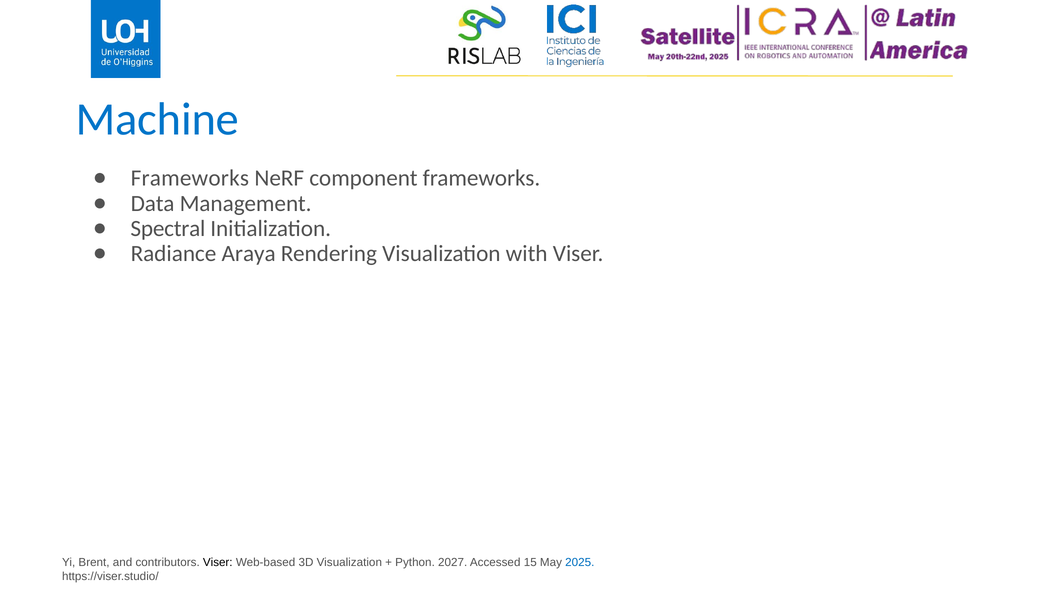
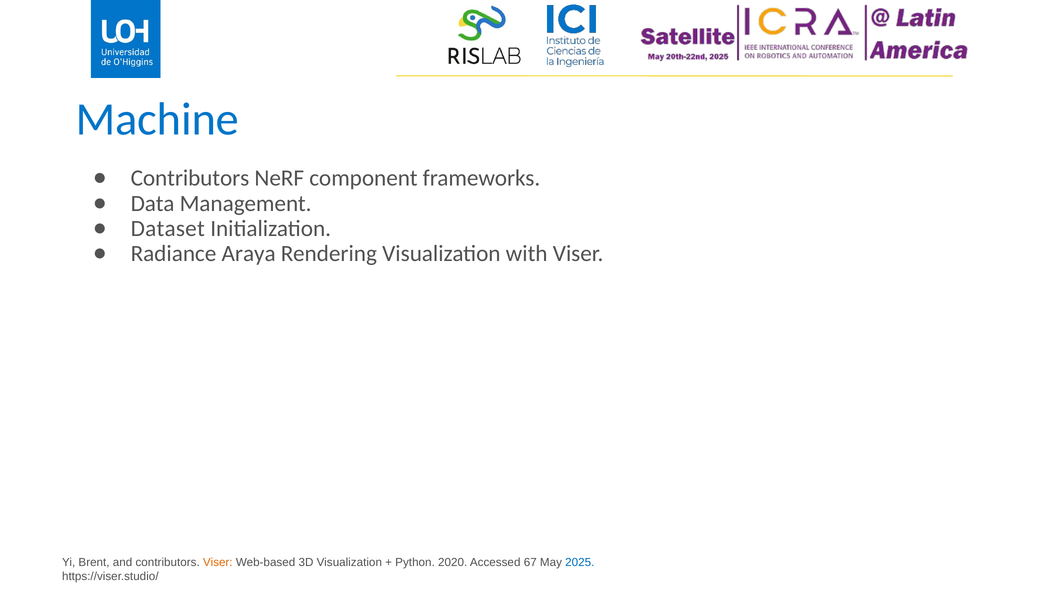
Frameworks: Frameworks -> Contributors (190, 178)
Spectral: Spectral -> Dataset (168, 228)
Viser colour: black -> orange (218, 562)
2027: 2027 -> 2020 (453, 562)
15: 15 -> 67 (530, 562)
